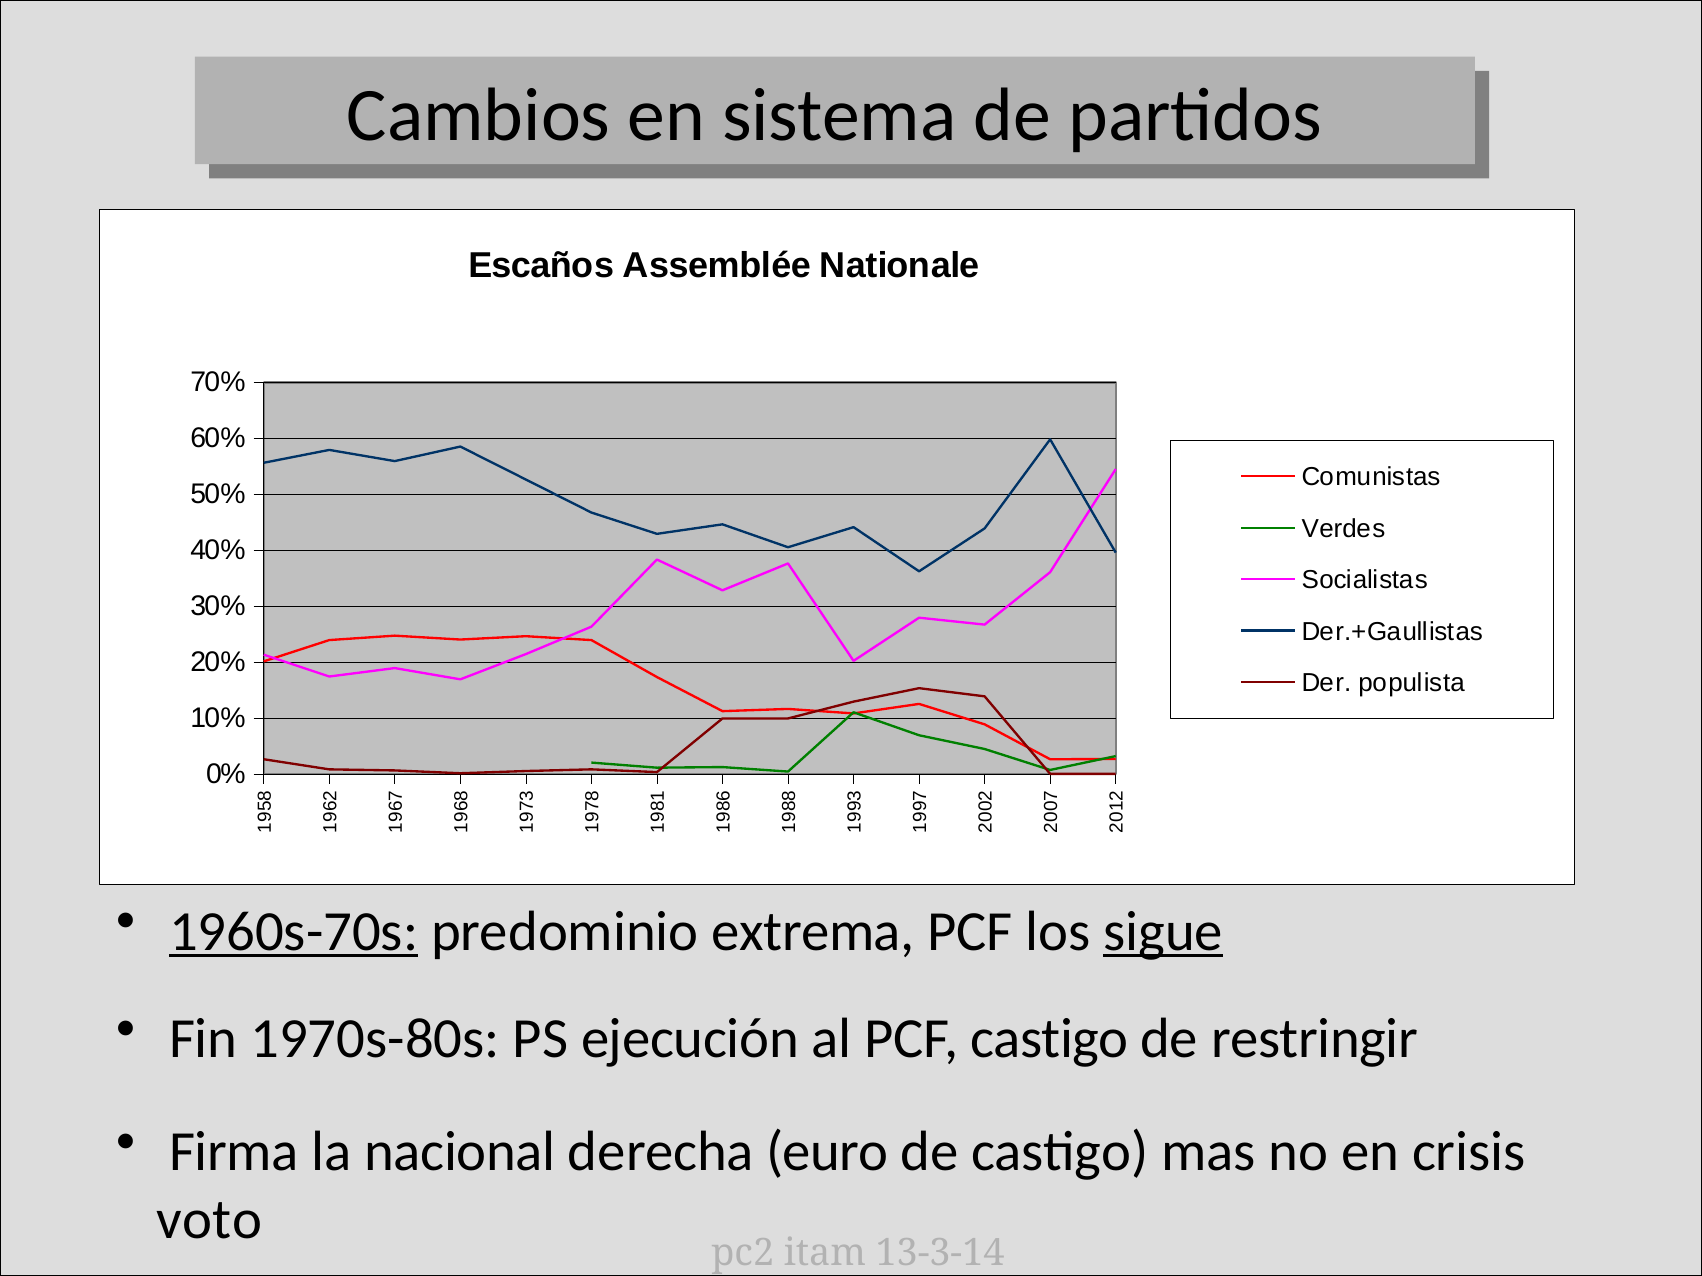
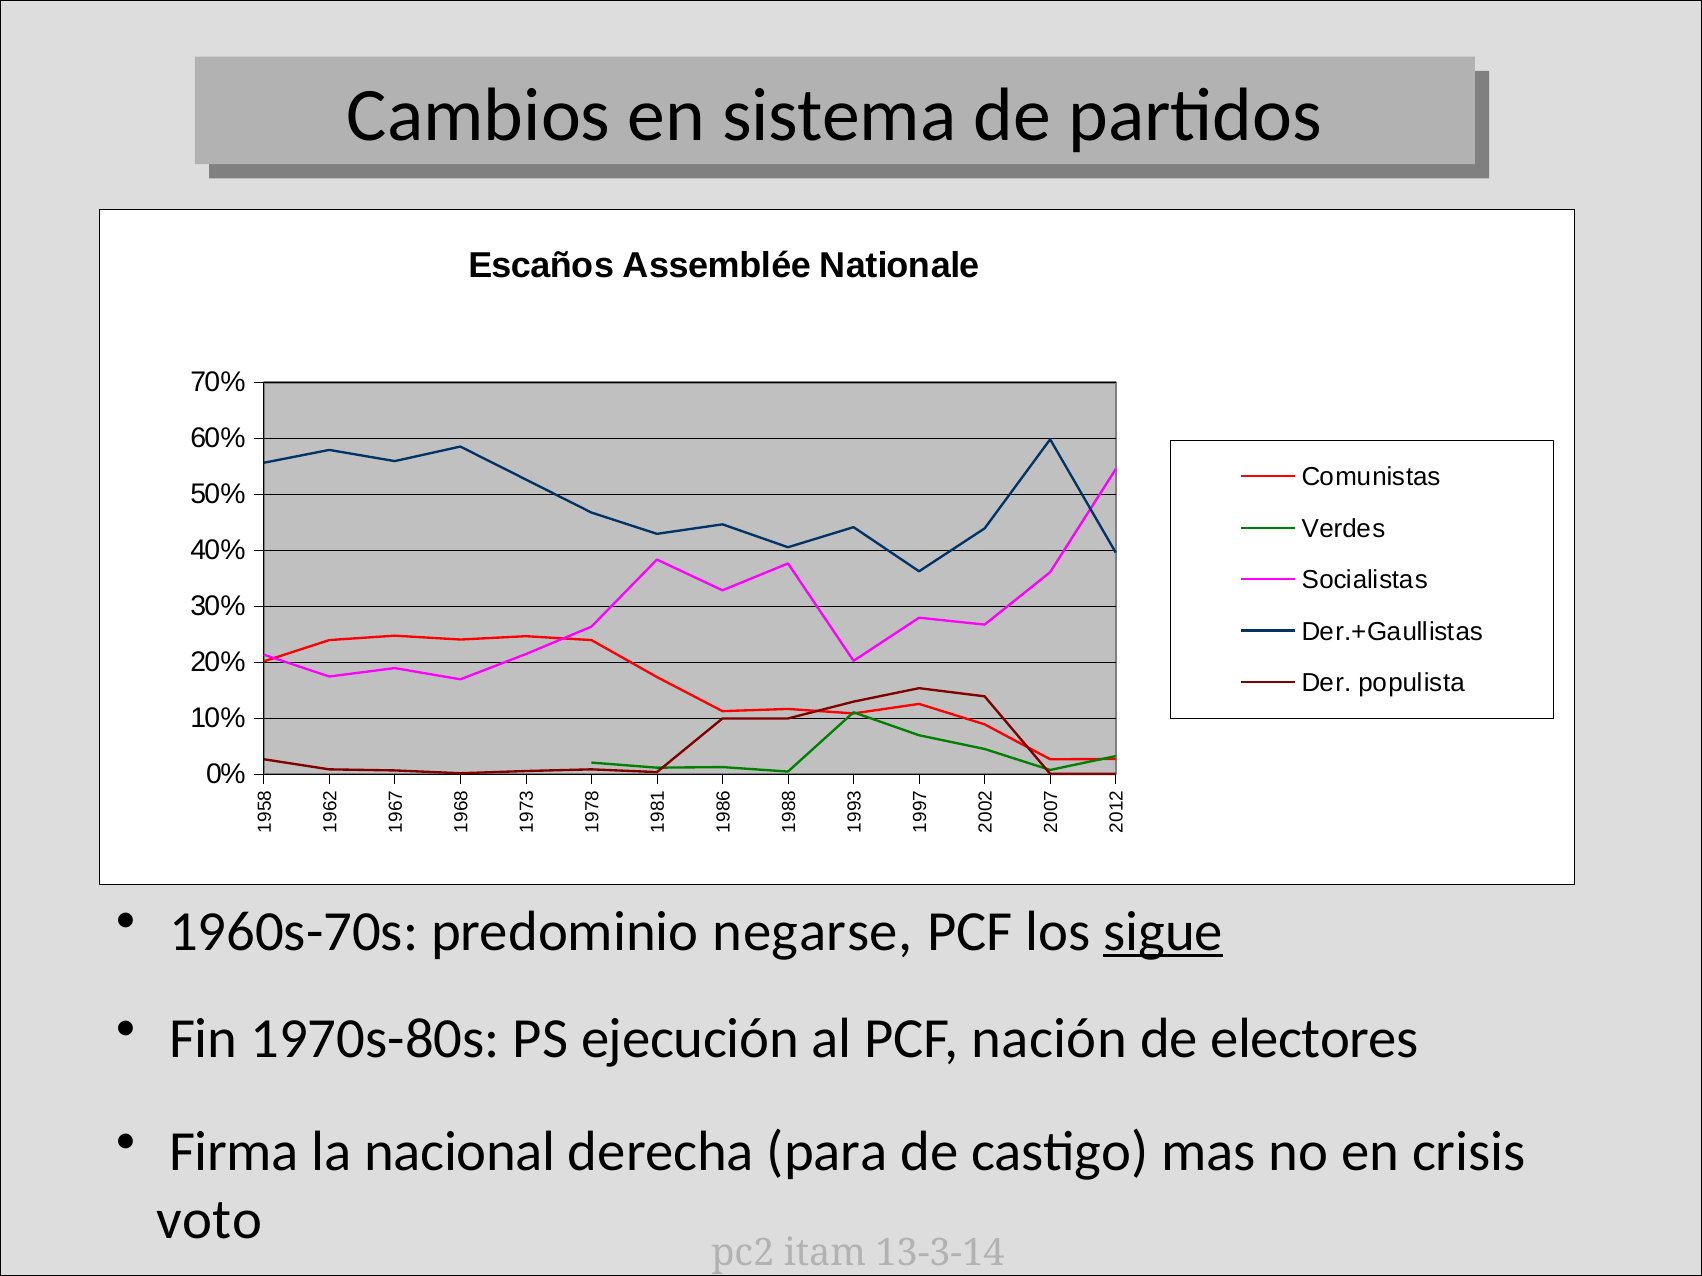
1960s-70s underline: present -> none (294, 932)
extrema: extrema -> negarse (813, 932)
PCF castigo: castigo -> nación (1049, 1039)
restringir: restringir -> electores (1315, 1039)
euro: euro -> para (827, 1153)
